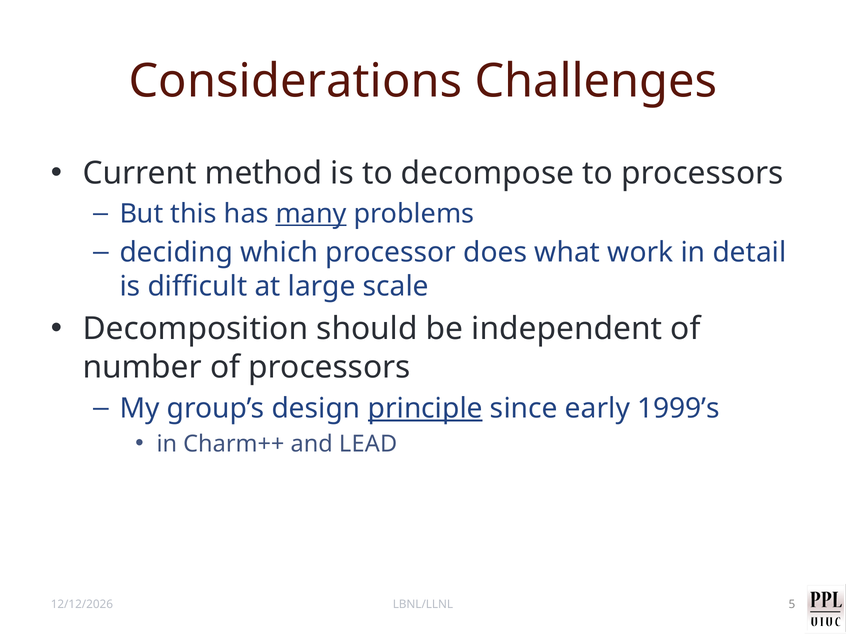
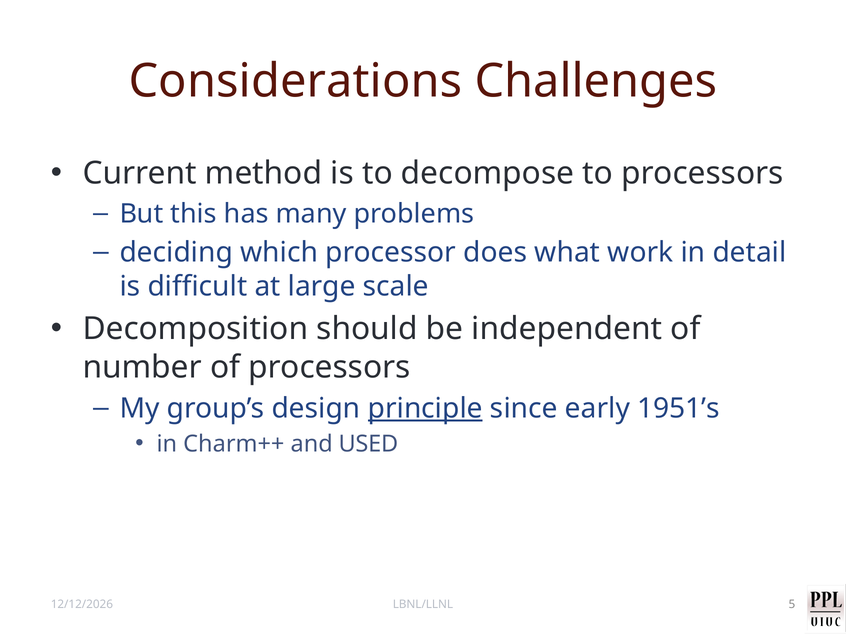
many underline: present -> none (311, 214)
1999’s: 1999’s -> 1951’s (678, 409)
LEAD: LEAD -> USED (368, 444)
